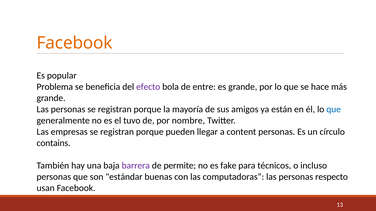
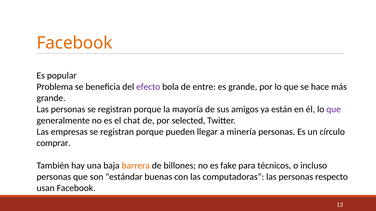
que colour: blue -> purple (334, 109)
tuvo: tuvo -> chat (132, 121)
nombre: nombre -> selected (189, 121)
content: content -> minería (241, 132)
contains: contains -> comprar (54, 143)
barrera colour: purple -> orange (136, 166)
permite: permite -> billones (180, 166)
